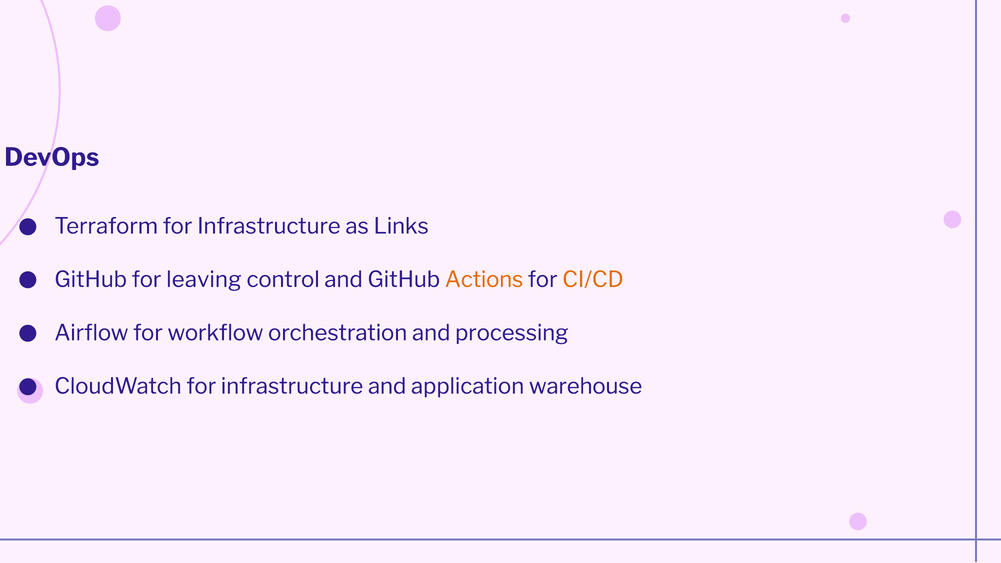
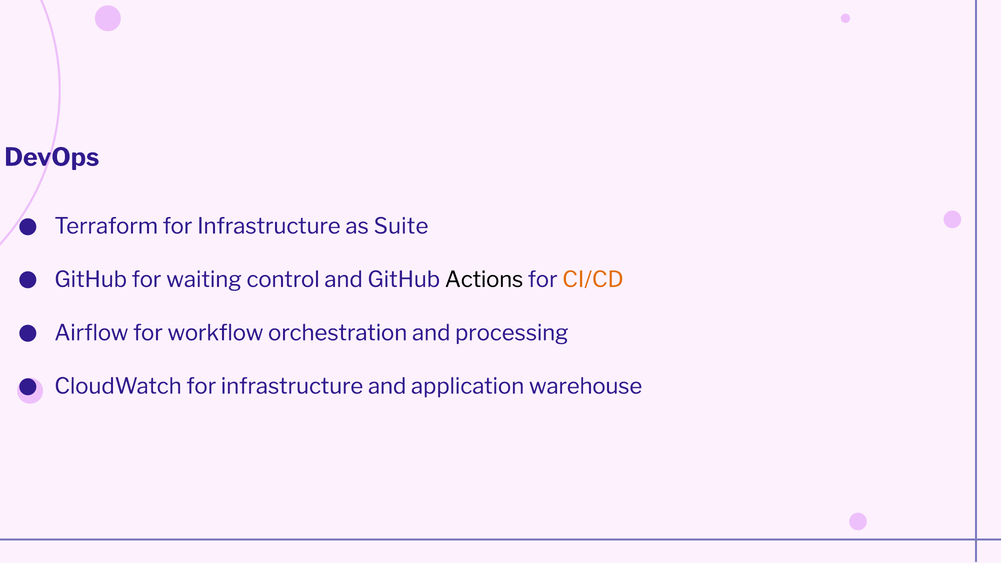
Links: Links -> Suite (401, 226)
leaving: leaving -> waiting (204, 280)
Actions colour: orange -> black (484, 280)
